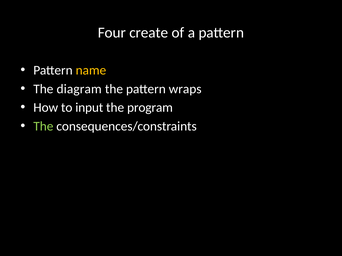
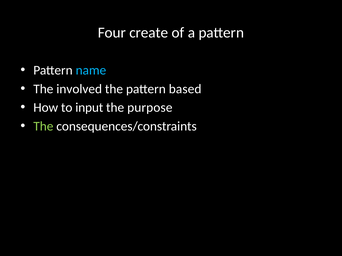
name colour: yellow -> light blue (91, 70)
diagram: diagram -> involved (79, 89)
wraps: wraps -> based (185, 89)
program: program -> purpose (150, 108)
